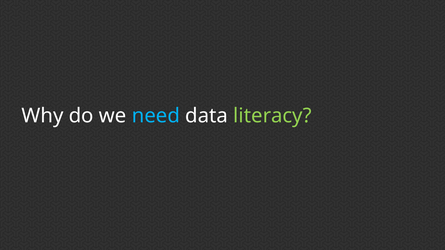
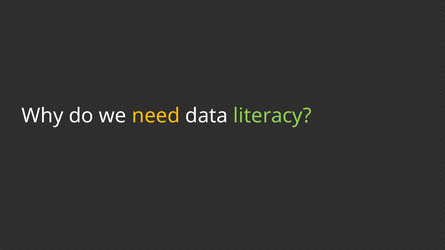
need colour: light blue -> yellow (156, 116)
